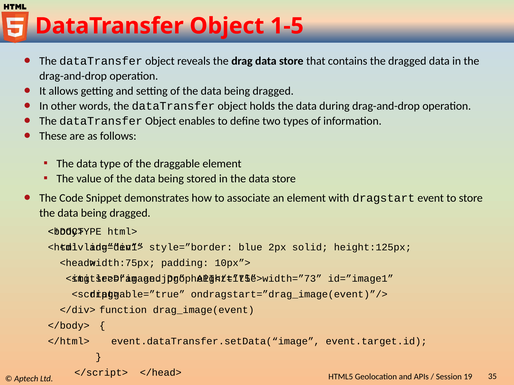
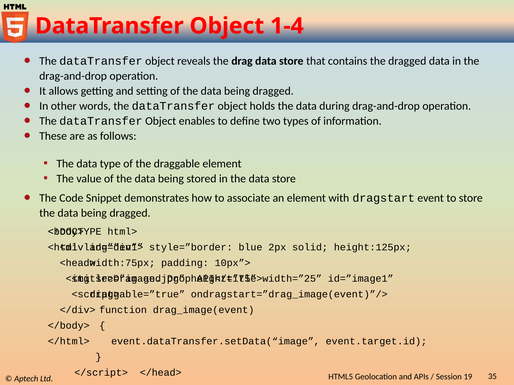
1-5: 1-5 -> 1-4 (287, 26)
width=”73: width=”73 -> width=”25 (292, 279)
